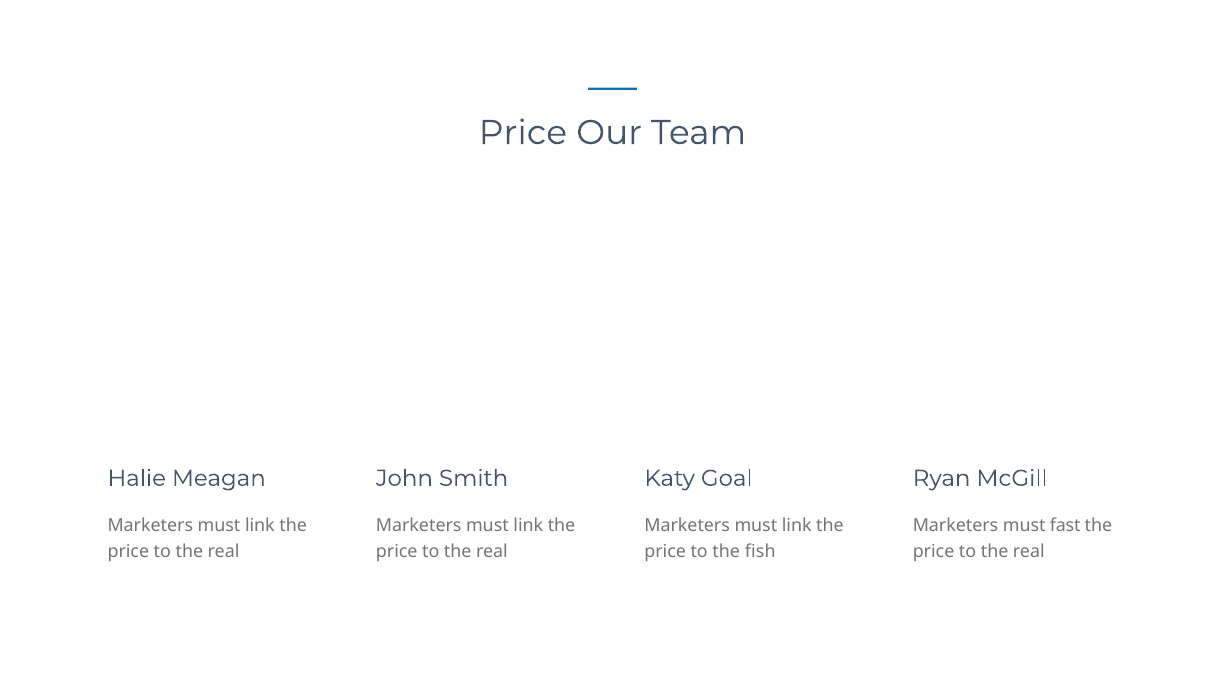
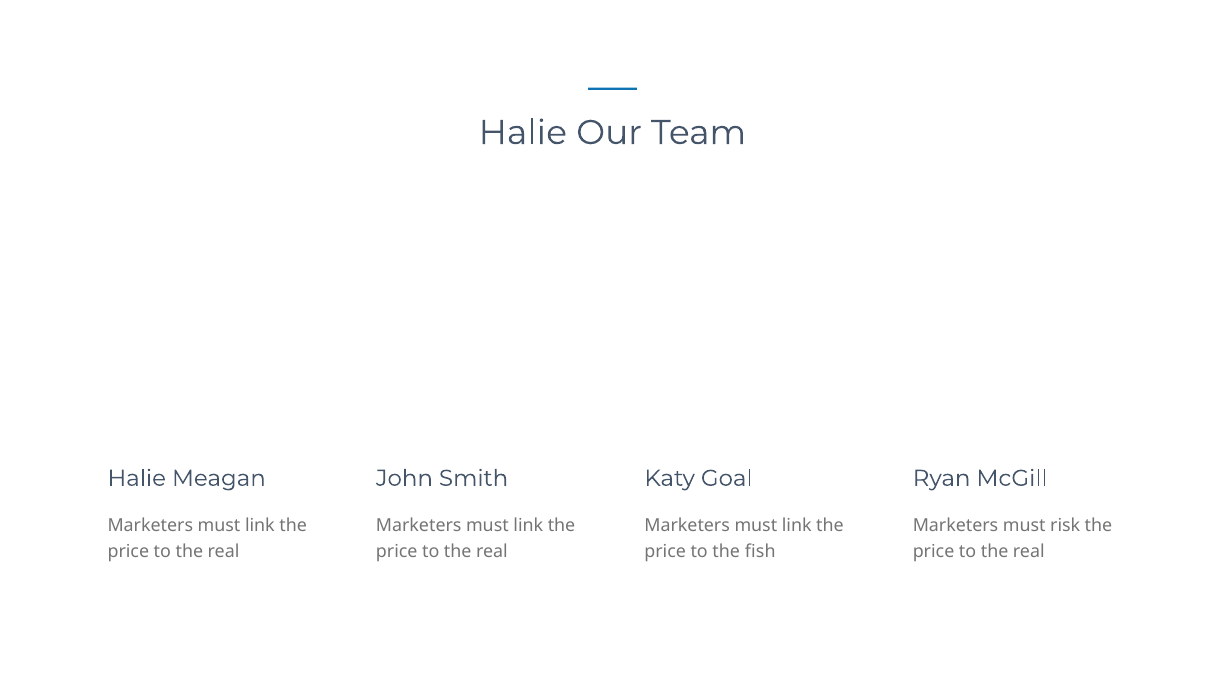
Price: Price -> Halie (523, 133)
fast: fast -> risk (1065, 526)
